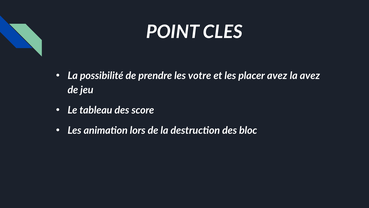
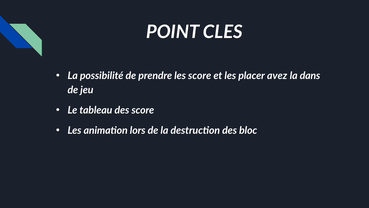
les votre: votre -> score (200, 76)
la avez: avez -> dans (310, 76)
